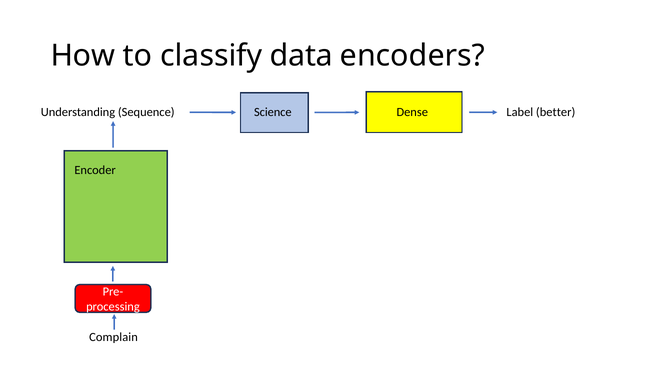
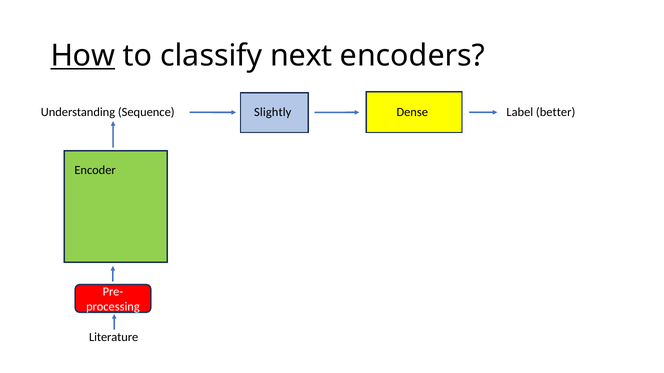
How underline: none -> present (83, 56)
data: data -> next (301, 56)
Science: Science -> Slightly (273, 112)
Complain: Complain -> Literature (114, 337)
